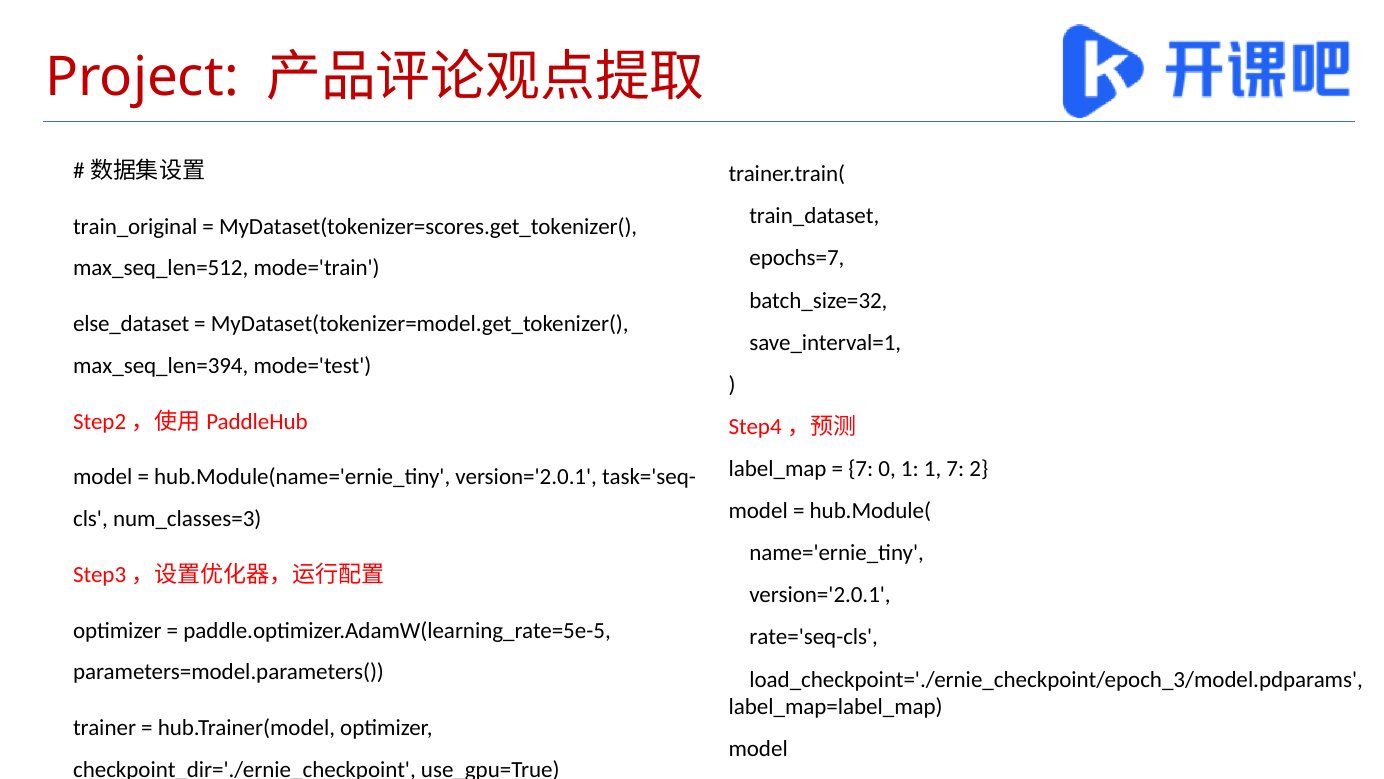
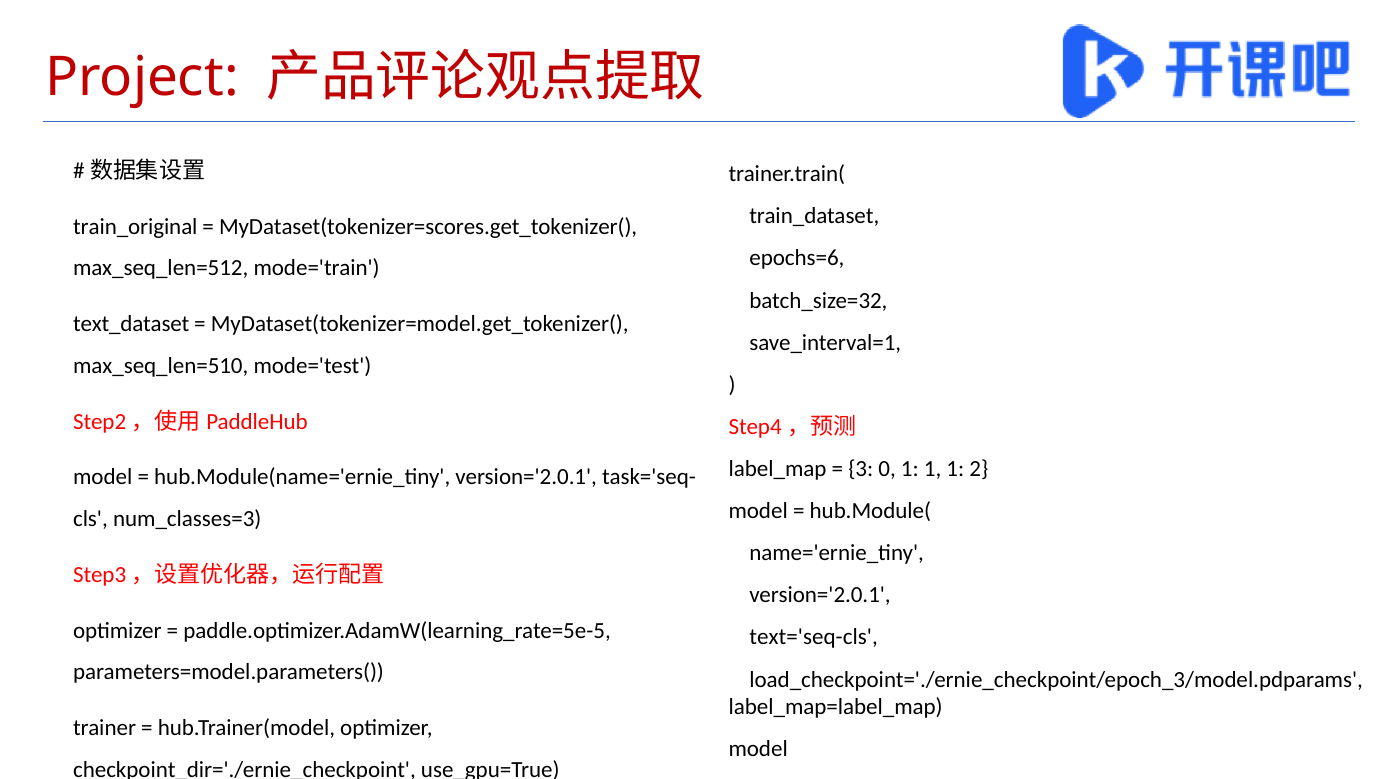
epochs=7: epochs=7 -> epochs=6 (797, 258)
else_dataset: else_dataset -> text_dataset (131, 324)
max_seq_len=394: max_seq_len=394 -> max_seq_len=510 (161, 365)
7: 7 -> 3 (861, 469)
1 1 7: 7 -> 1 (955, 469)
rate='seq-cls: rate='seq-cls -> text='seq-cls (814, 637)
